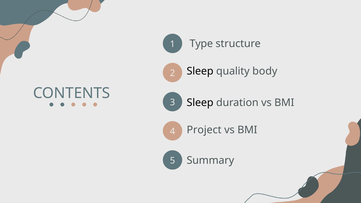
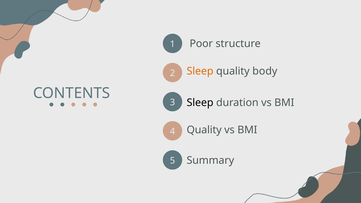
Type: Type -> Poor (201, 44)
Sleep colour: black -> orange (200, 71)
4 Project: Project -> Quality (204, 130)
